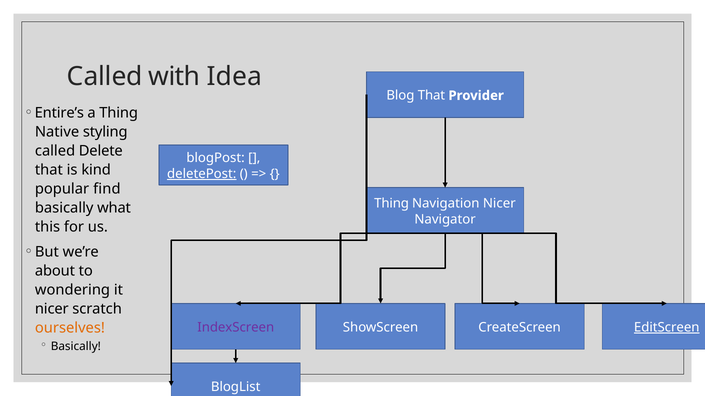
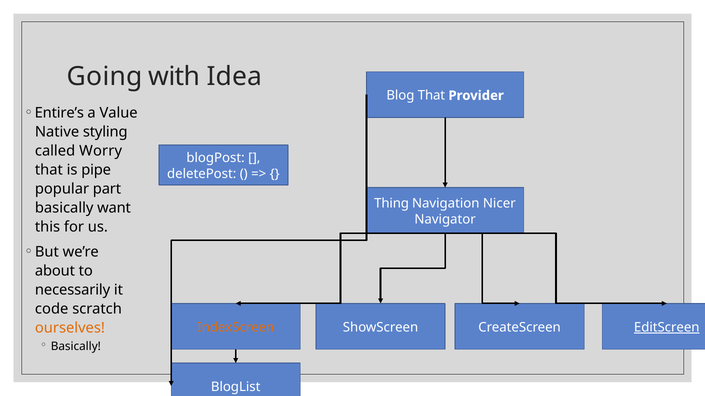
Called: Called -> Going (105, 77)
a Thing: Thing -> Value (119, 113)
Delete: Delete -> Worry (101, 151)
kind: kind -> pipe (96, 170)
deletePost underline: present -> none (202, 174)
find: find -> part (107, 189)
what: what -> want (114, 208)
wondering: wondering -> necessarily (73, 290)
nicer: nicer -> code (52, 309)
IndexScreen colour: purple -> orange (236, 328)
